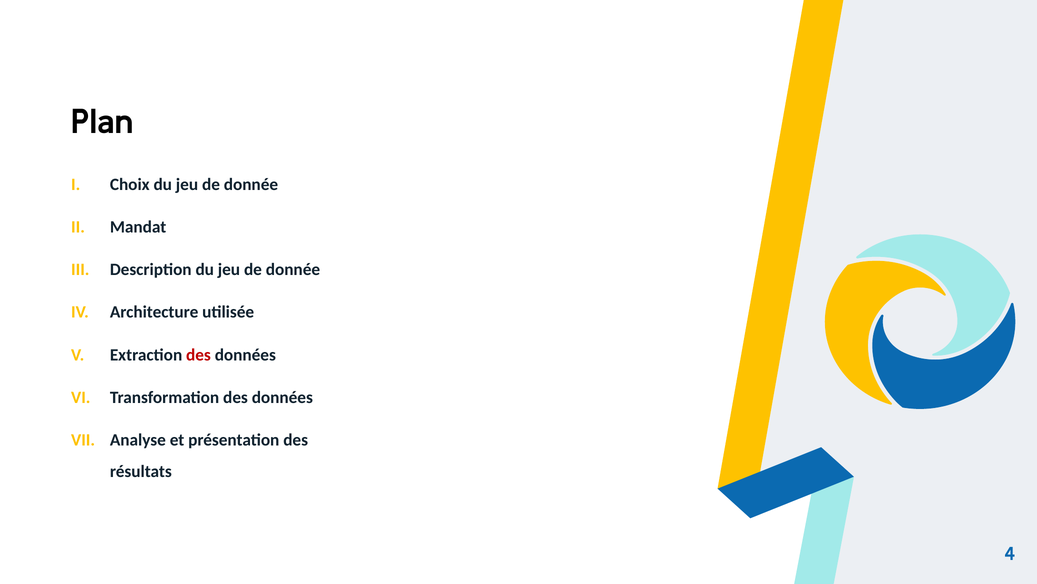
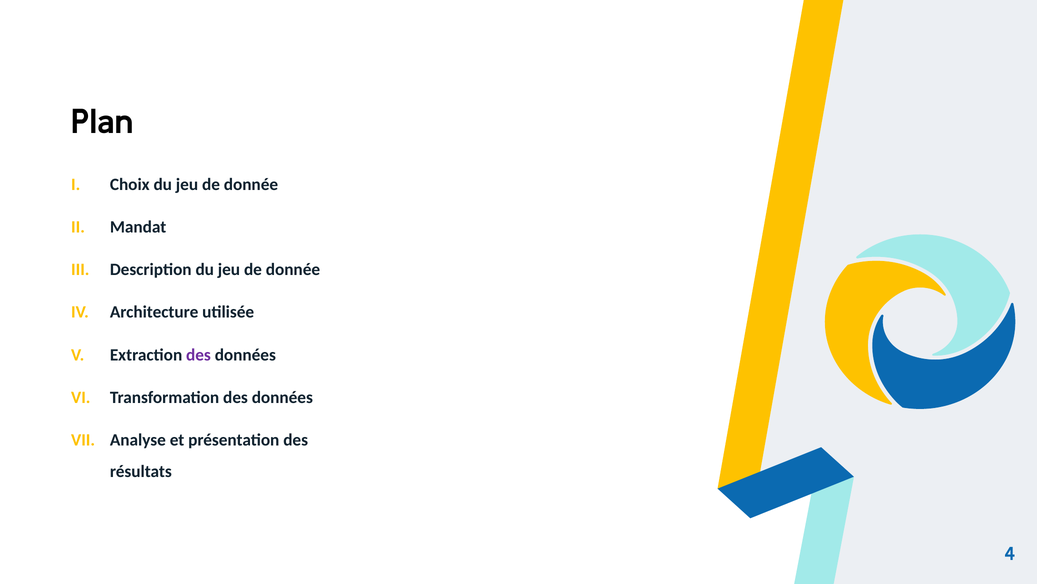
des colour: red -> purple (198, 354)
